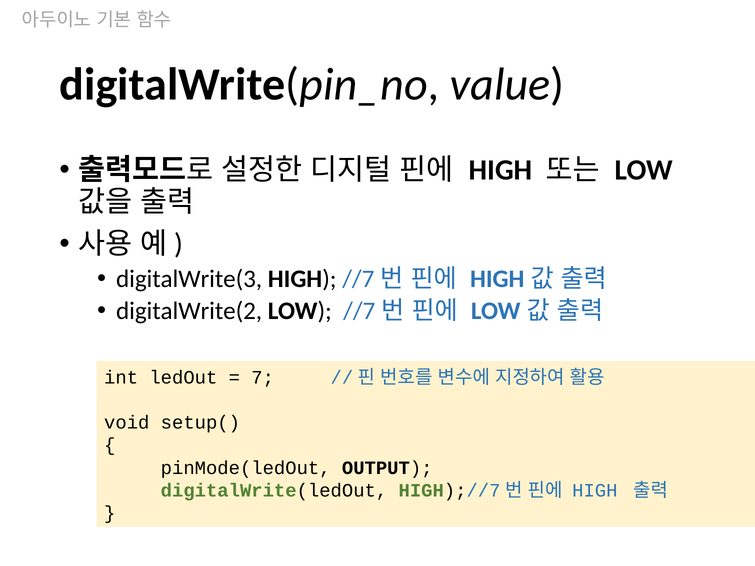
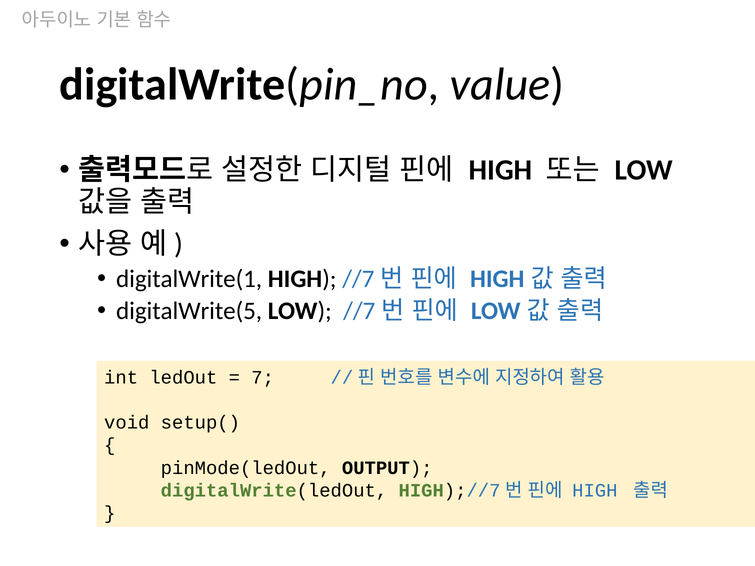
digitalWrite(3: digitalWrite(3 -> digitalWrite(1 (189, 279)
digitalWrite(2: digitalWrite(2 -> digitalWrite(5 (189, 311)
